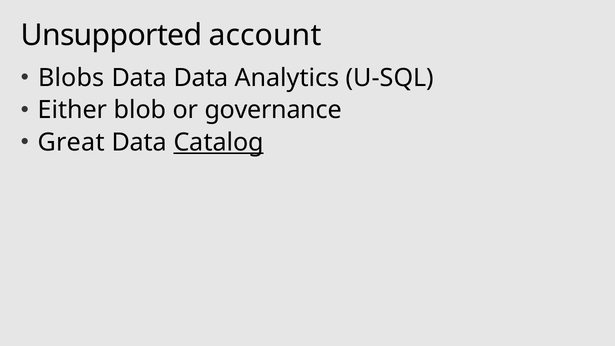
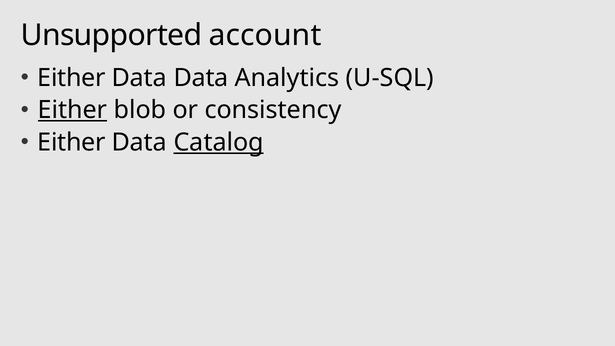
Blobs: Blobs -> Either (72, 78)
Either underline: none -> present (73, 110)
governance: governance -> consistency (273, 110)
Great: Great -> Either (72, 142)
